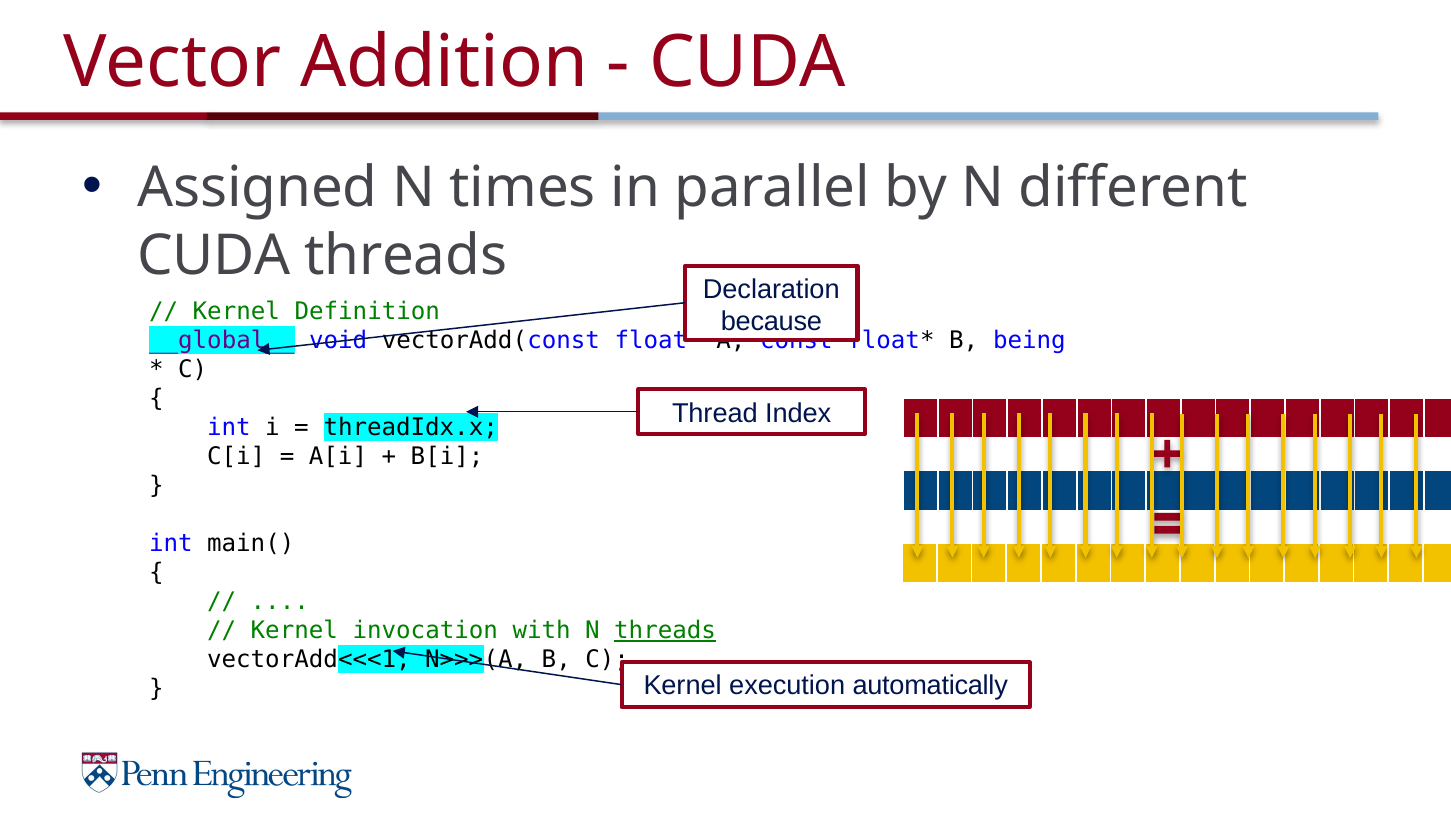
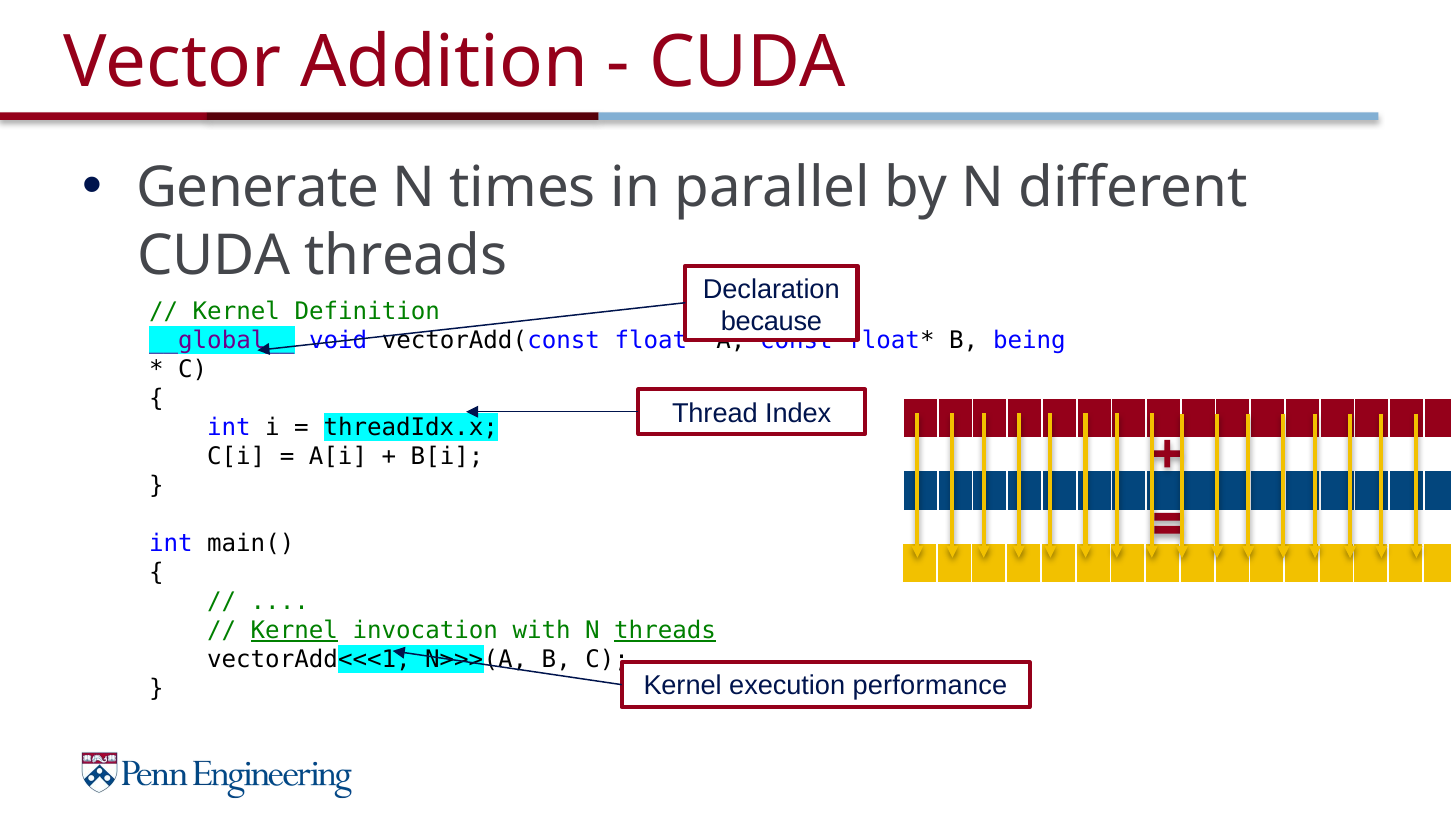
Assigned: Assigned -> Generate (258, 188)
Kernel underline: none -> present (294, 631)
automatically: automatically -> performance (930, 686)
